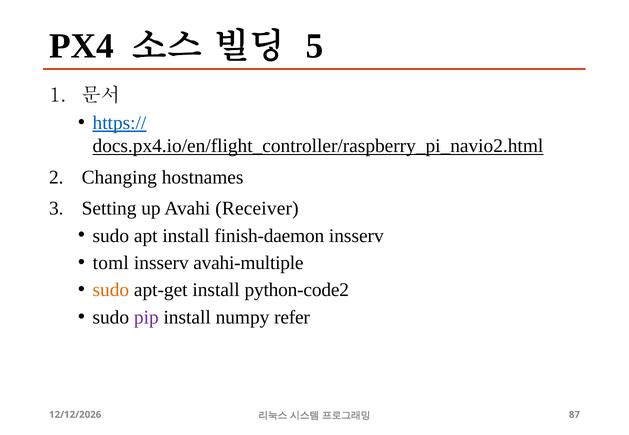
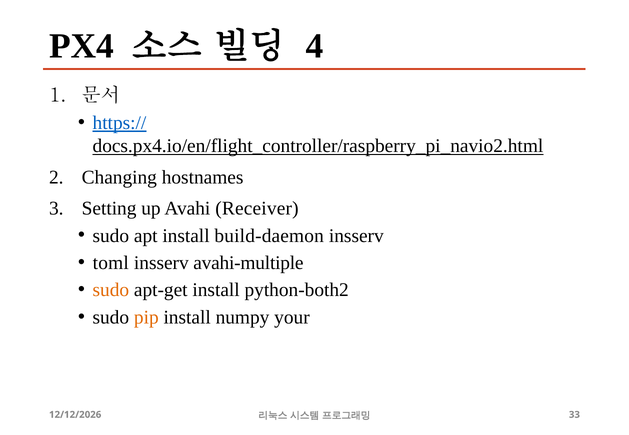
5: 5 -> 4 (315, 46)
finish-daemon: finish-daemon -> build-daemon (269, 236)
python-code2: python-code2 -> python-both2 (297, 290)
pip colour: purple -> orange (146, 318)
refer: refer -> your (292, 318)
87: 87 -> 33 (574, 415)
